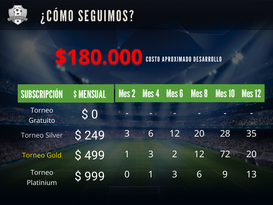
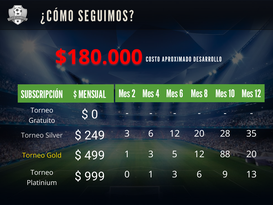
3 2: 2 -> 5 (175, 154)
72: 72 -> 88 (225, 154)
